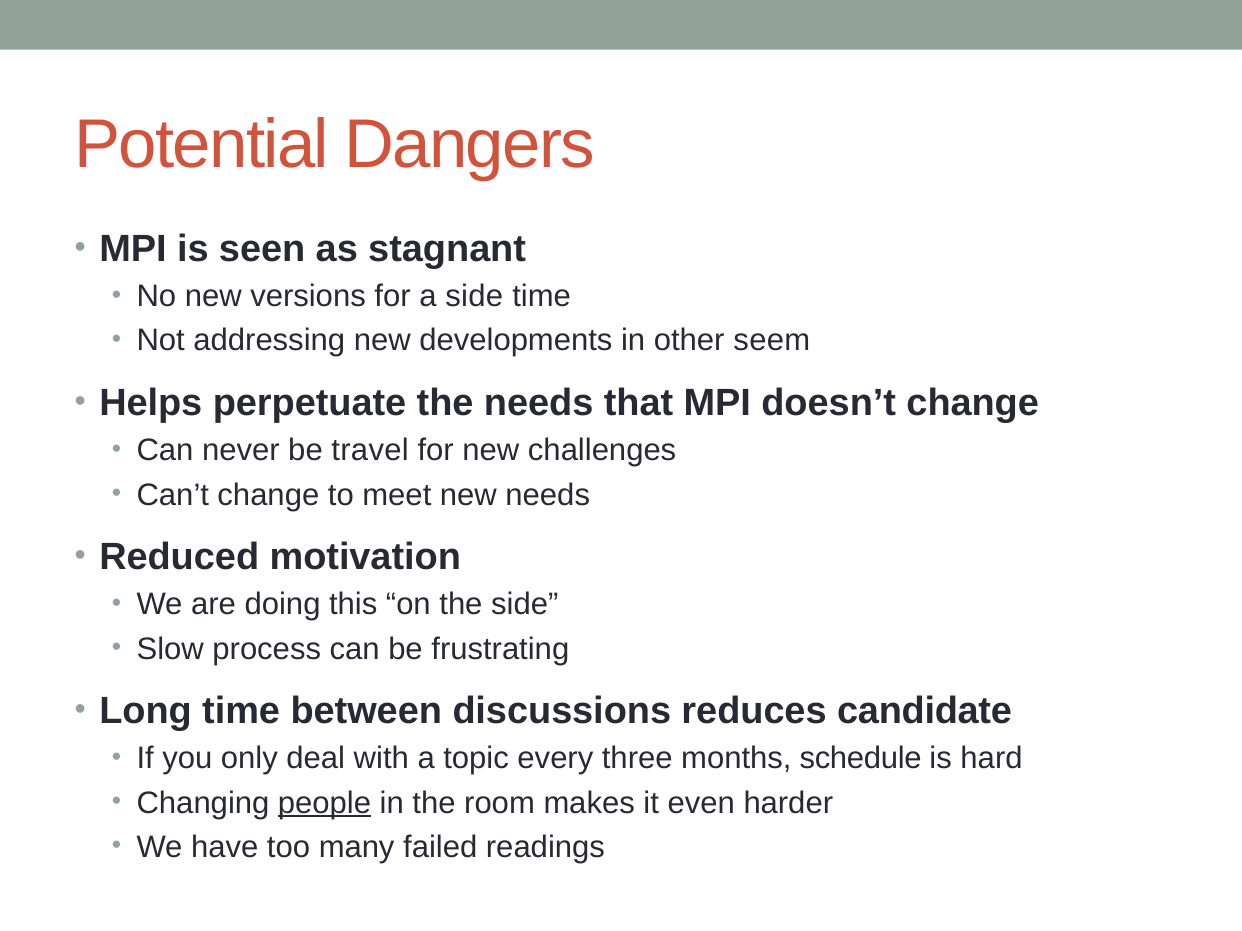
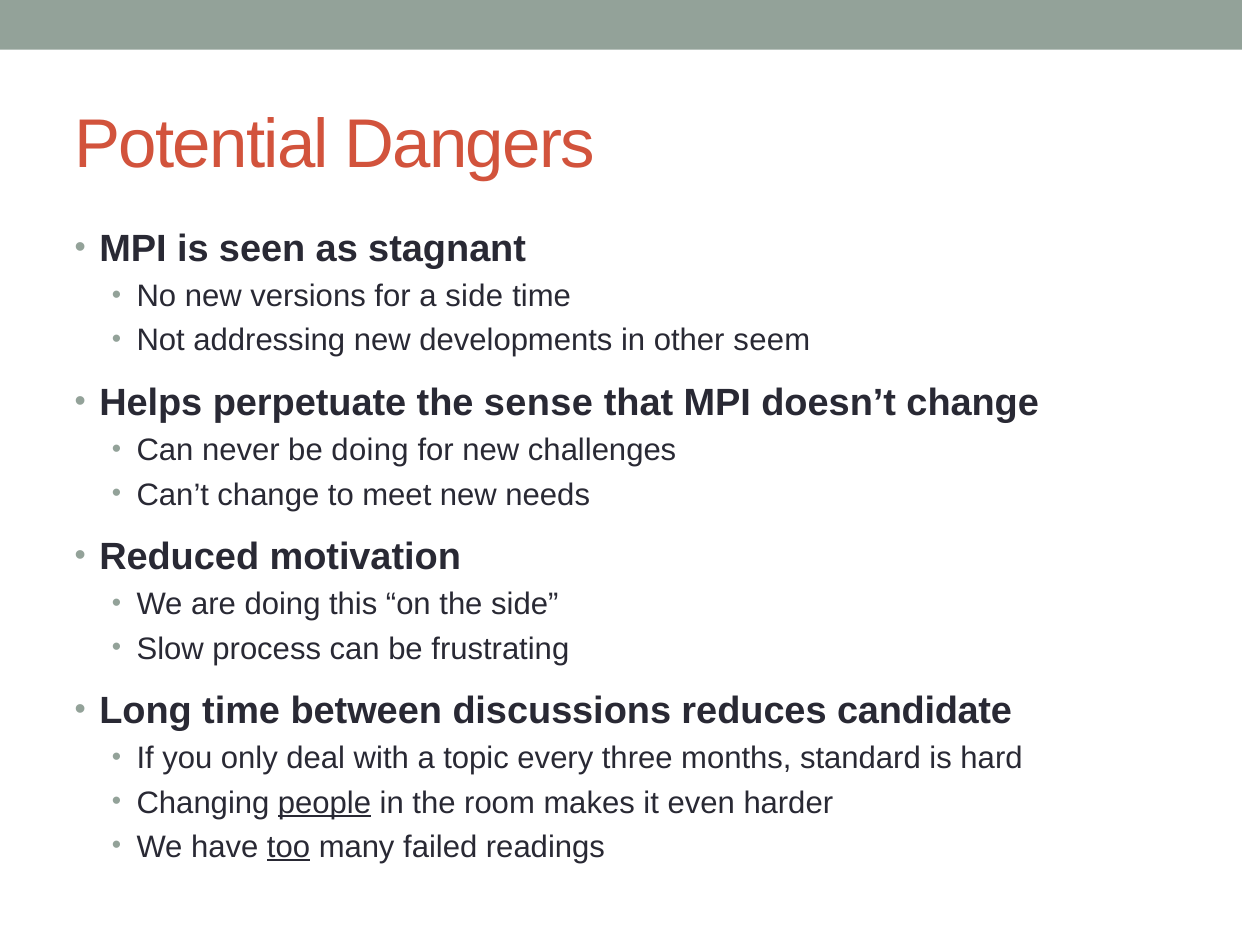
the needs: needs -> sense (538, 403)
be travel: travel -> doing (370, 451)
schedule: schedule -> standard (860, 759)
too underline: none -> present (289, 847)
